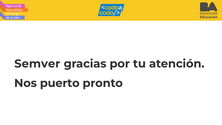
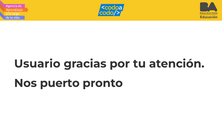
Semver: Semver -> Usuario (37, 64)
